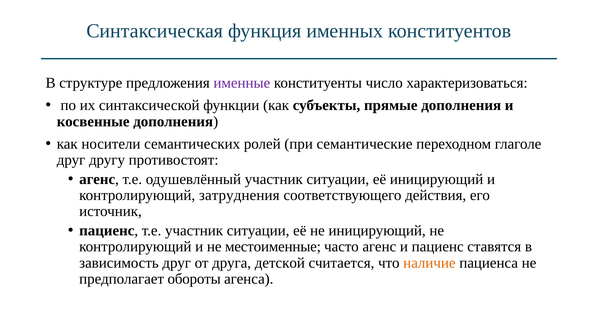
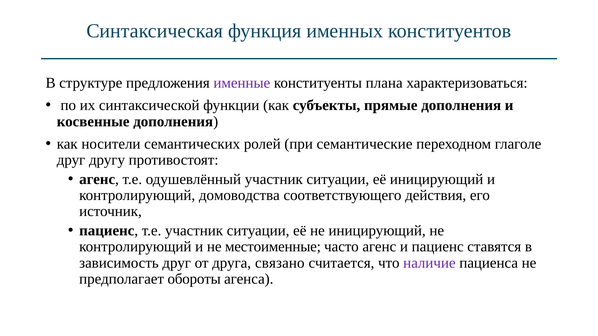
число: число -> плана (384, 83)
затруднения: затруднения -> домоводства (239, 195)
детской: детской -> связано (280, 263)
наличие colour: orange -> purple (429, 263)
